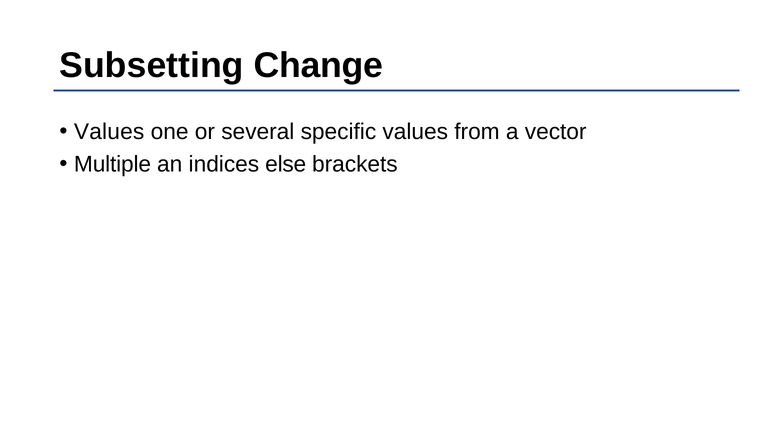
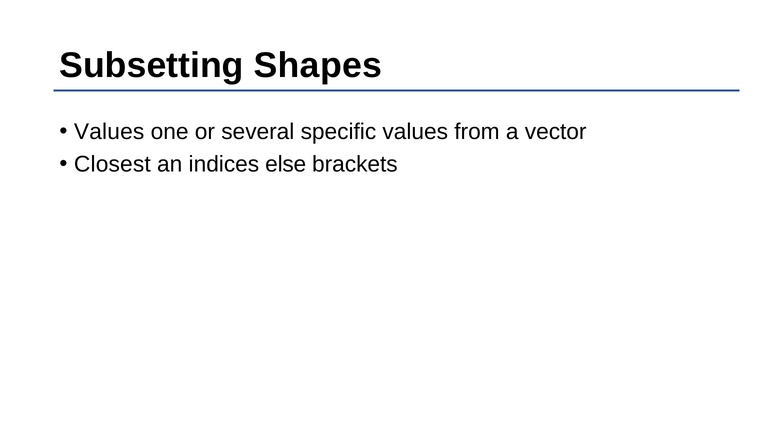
Change: Change -> Shapes (318, 65)
Multiple: Multiple -> Closest (112, 164)
